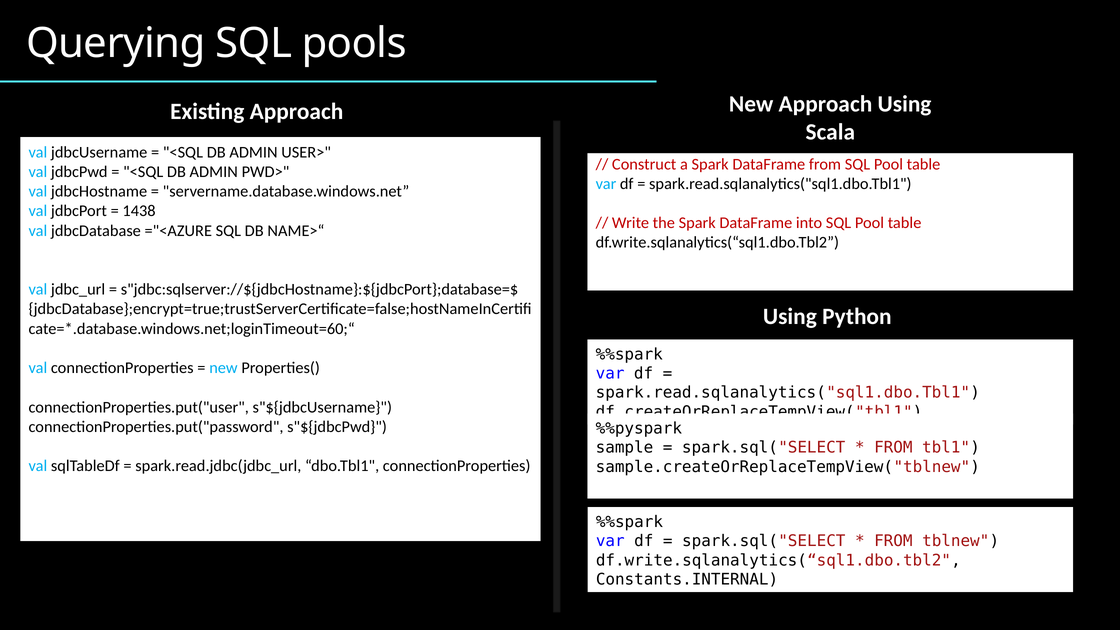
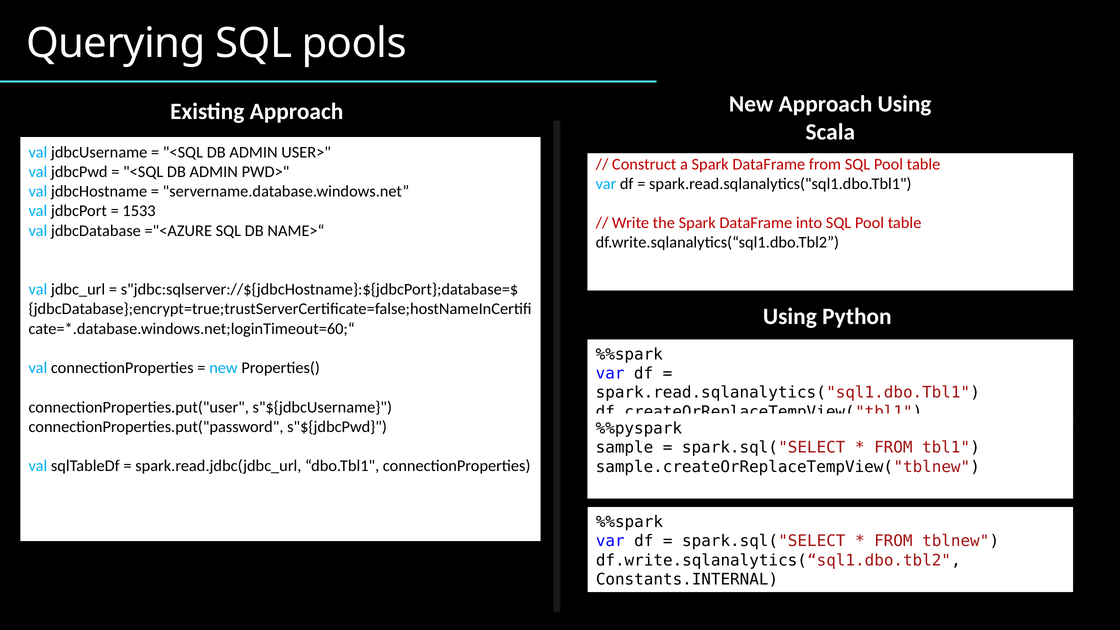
1438: 1438 -> 1533 (139, 211)
